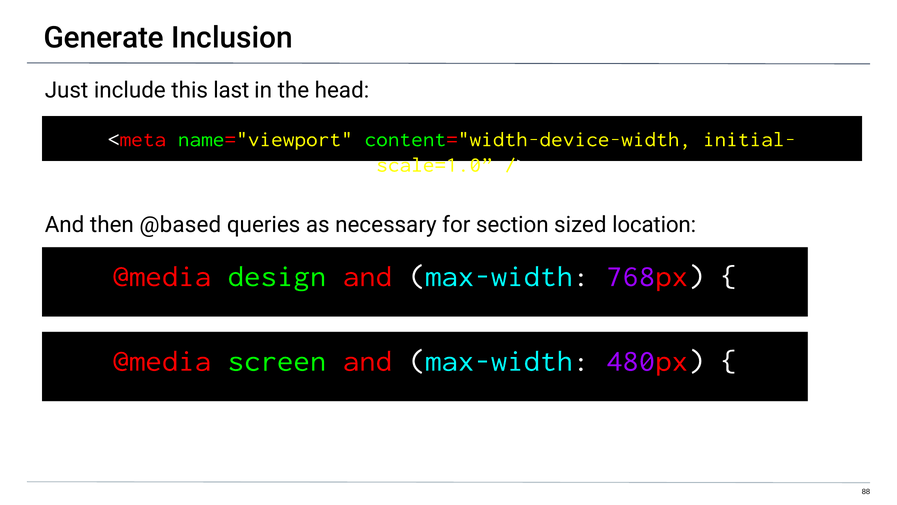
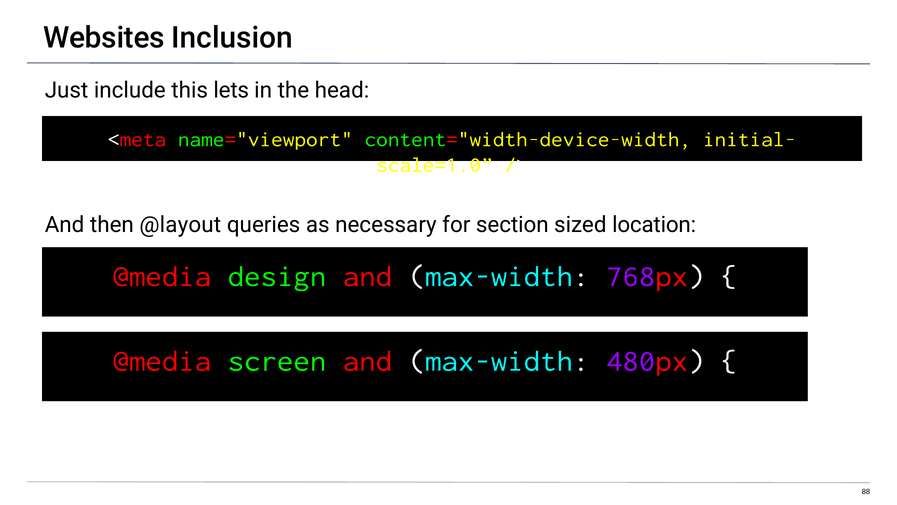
Generate: Generate -> Websites (104, 38)
last: last -> lets (231, 90)
@based: @based -> @layout (180, 225)
